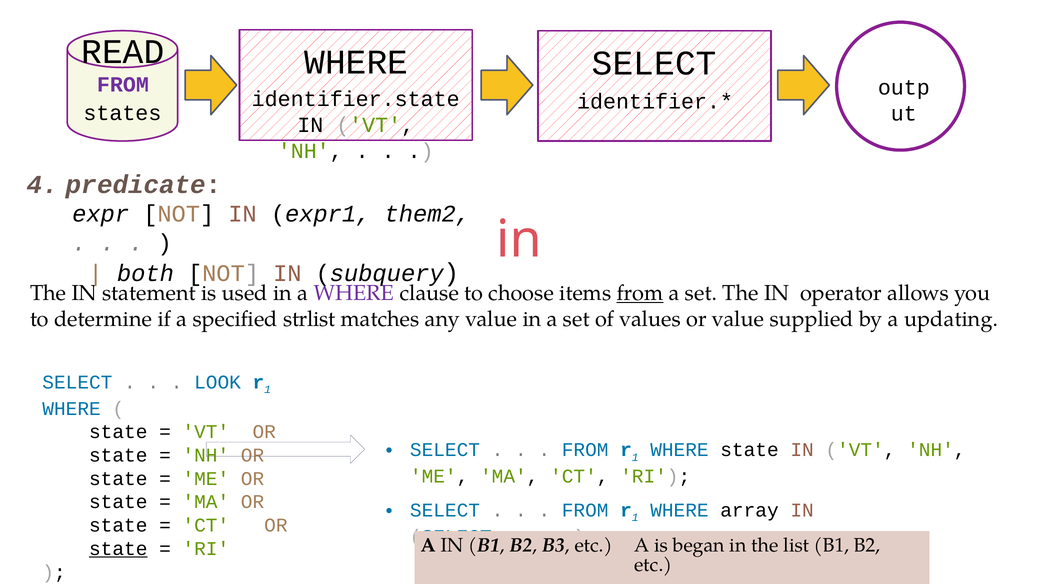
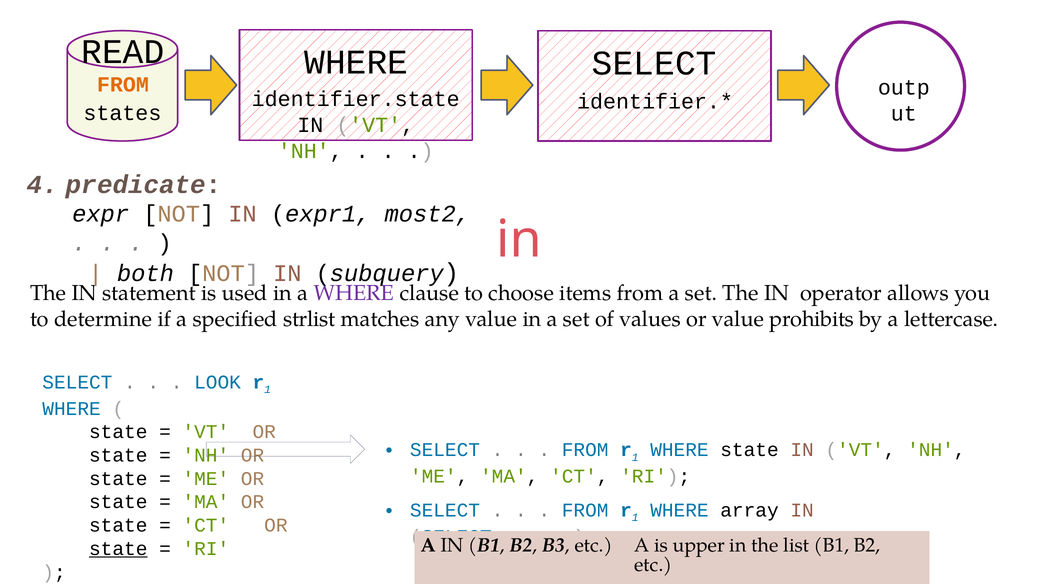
FROM colour: purple -> orange (123, 85)
them2: them2 -> most2 (427, 214)
from underline: present -> none (640, 293)
supplied: supplied -> prohibits (812, 319)
updating: updating -> lettercase (951, 319)
began: began -> upper (699, 545)
